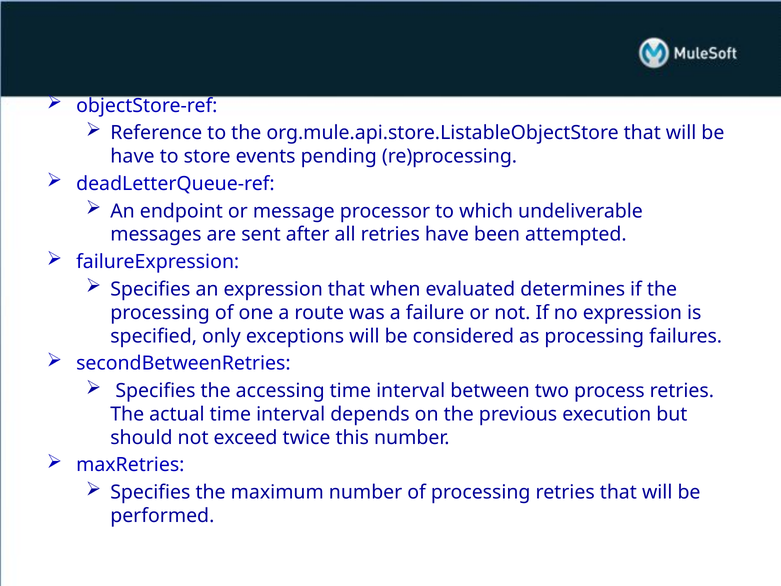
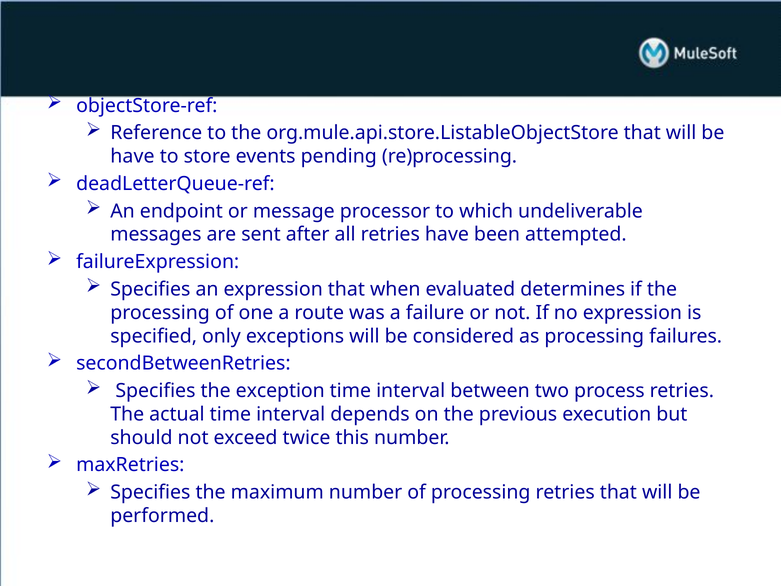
accessing: accessing -> exception (280, 391)
